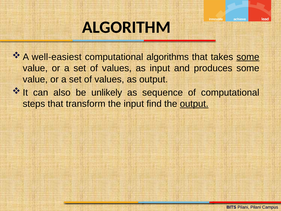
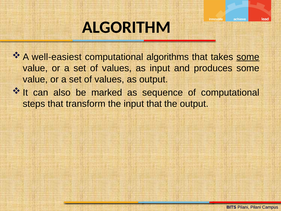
unlikely: unlikely -> marked (107, 92)
input find: find -> that (154, 104)
output underline: present -> none (194, 104)
